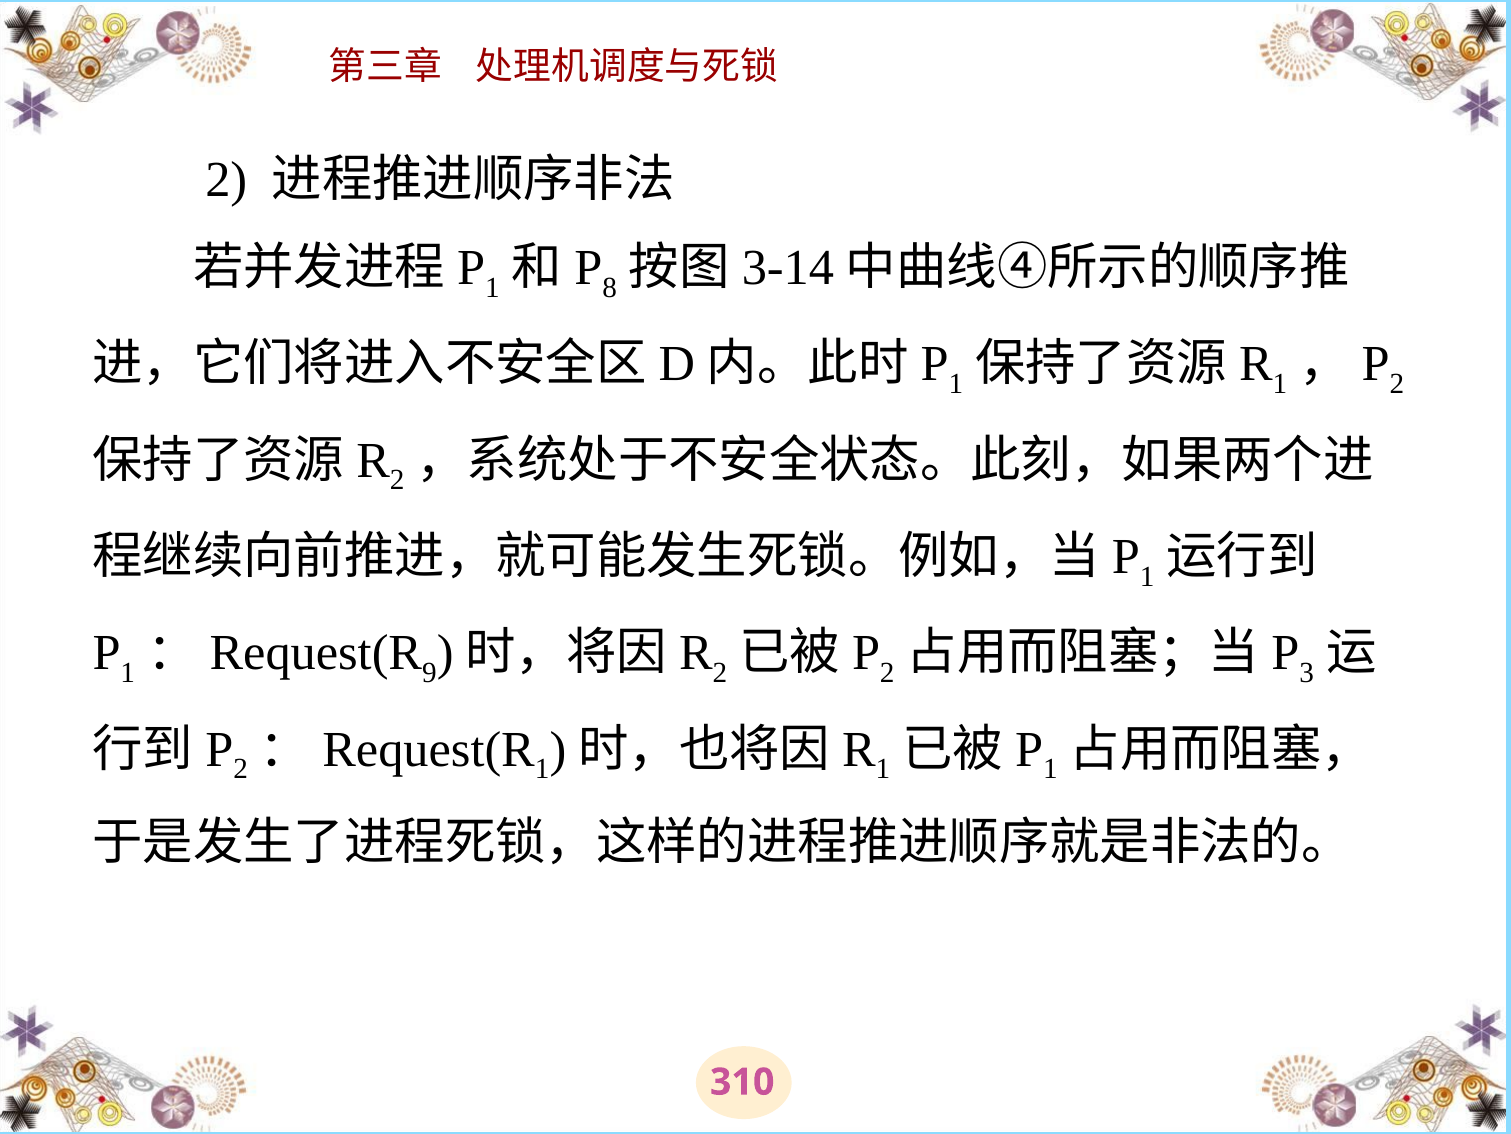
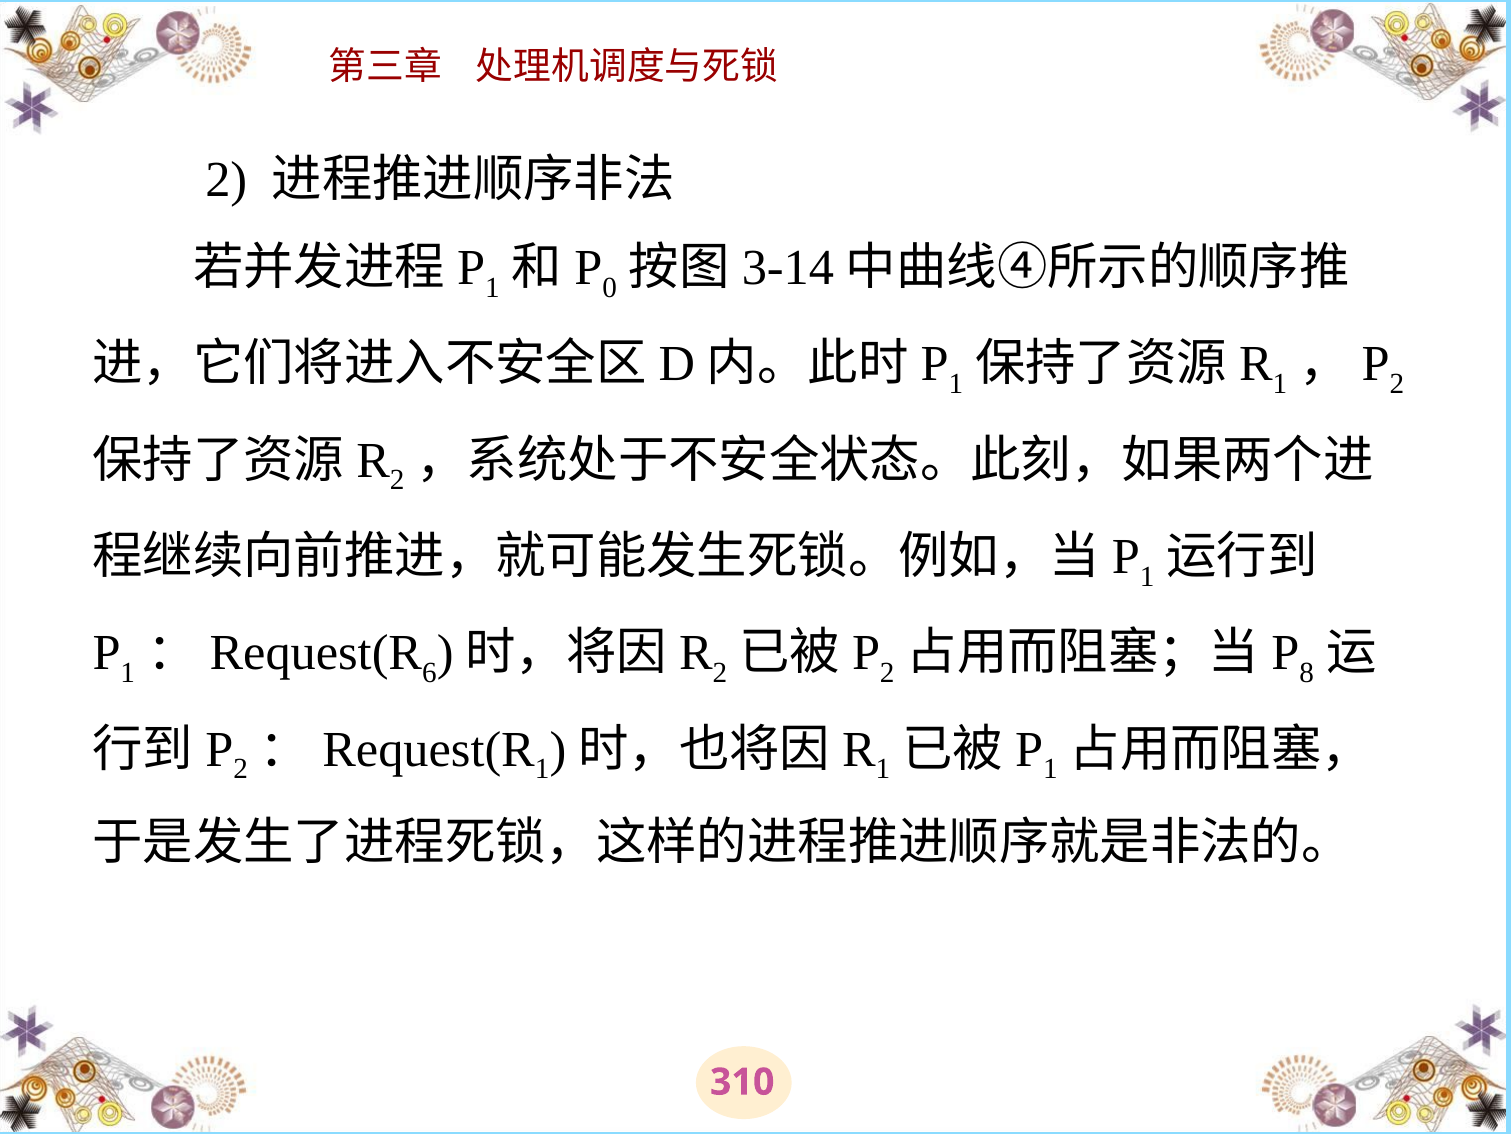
8: 8 -> 0 (610, 287)
9: 9 -> 6 (429, 672)
3: 3 -> 8 (1307, 672)
